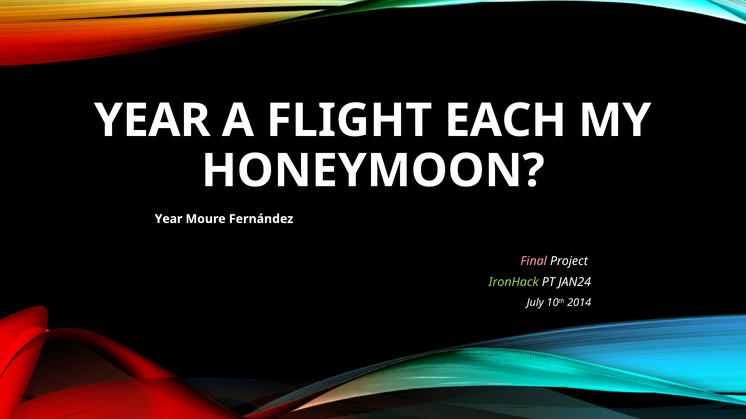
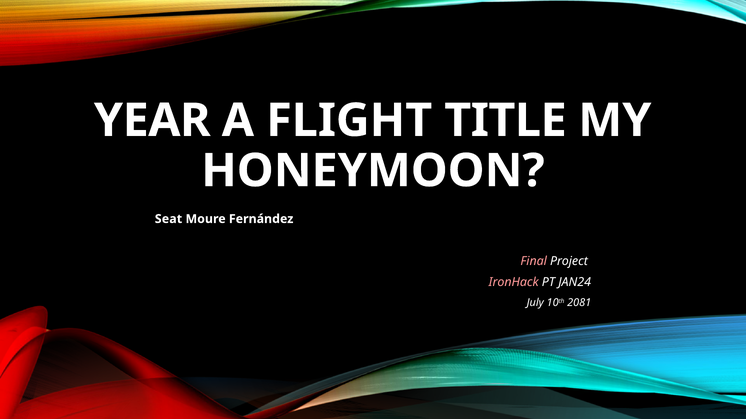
EACH: EACH -> TITLE (505, 121)
Year: Year -> Seat (168, 219)
IronHack colour: light green -> pink (514, 283)
2014: 2014 -> 2081 (579, 303)
